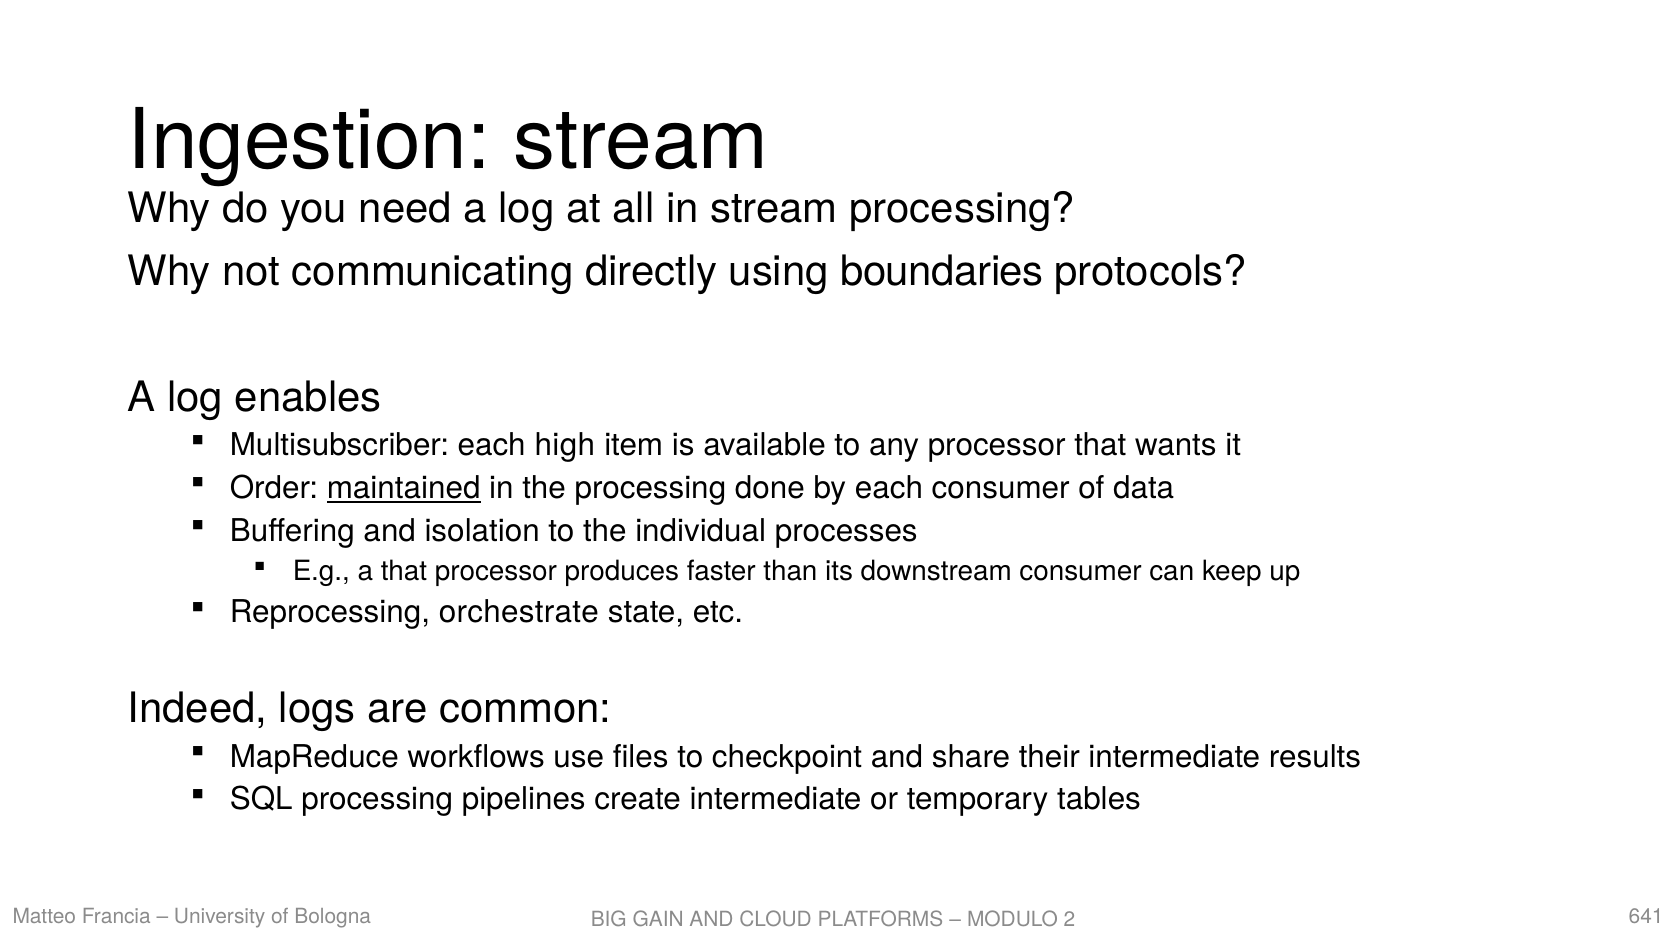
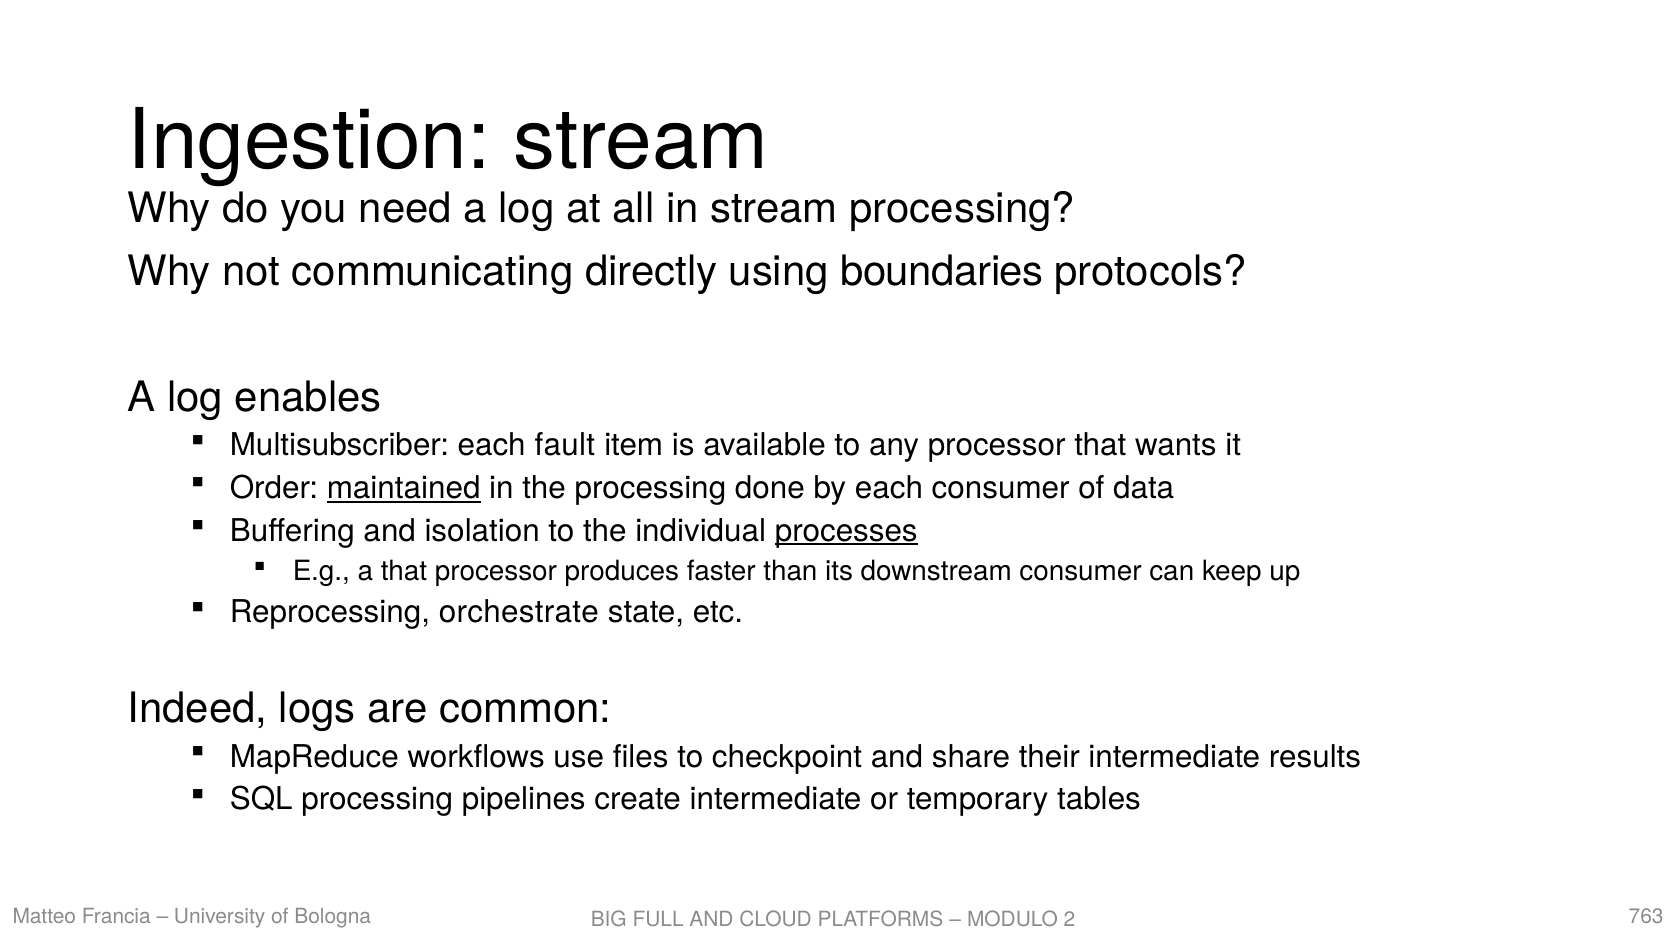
high: high -> fault (565, 445)
processes underline: none -> present (846, 531)
641: 641 -> 763 (1646, 917)
GAIN: GAIN -> FULL (658, 919)
